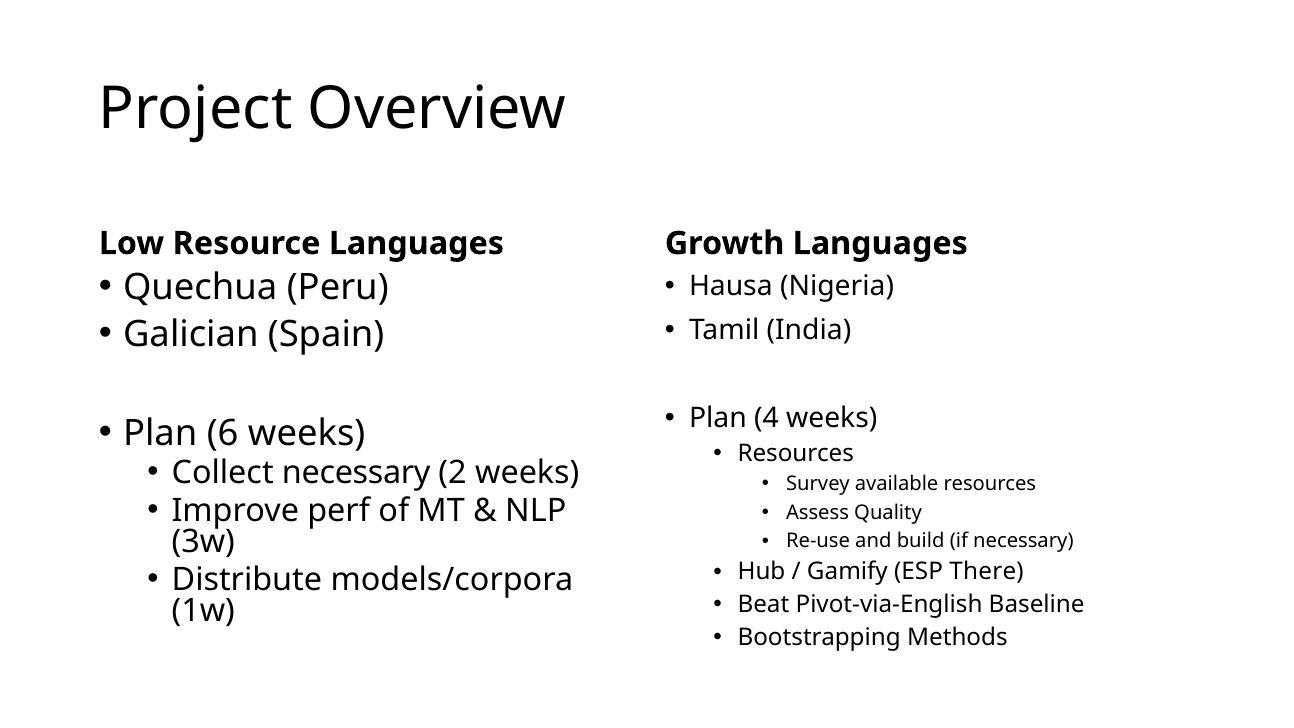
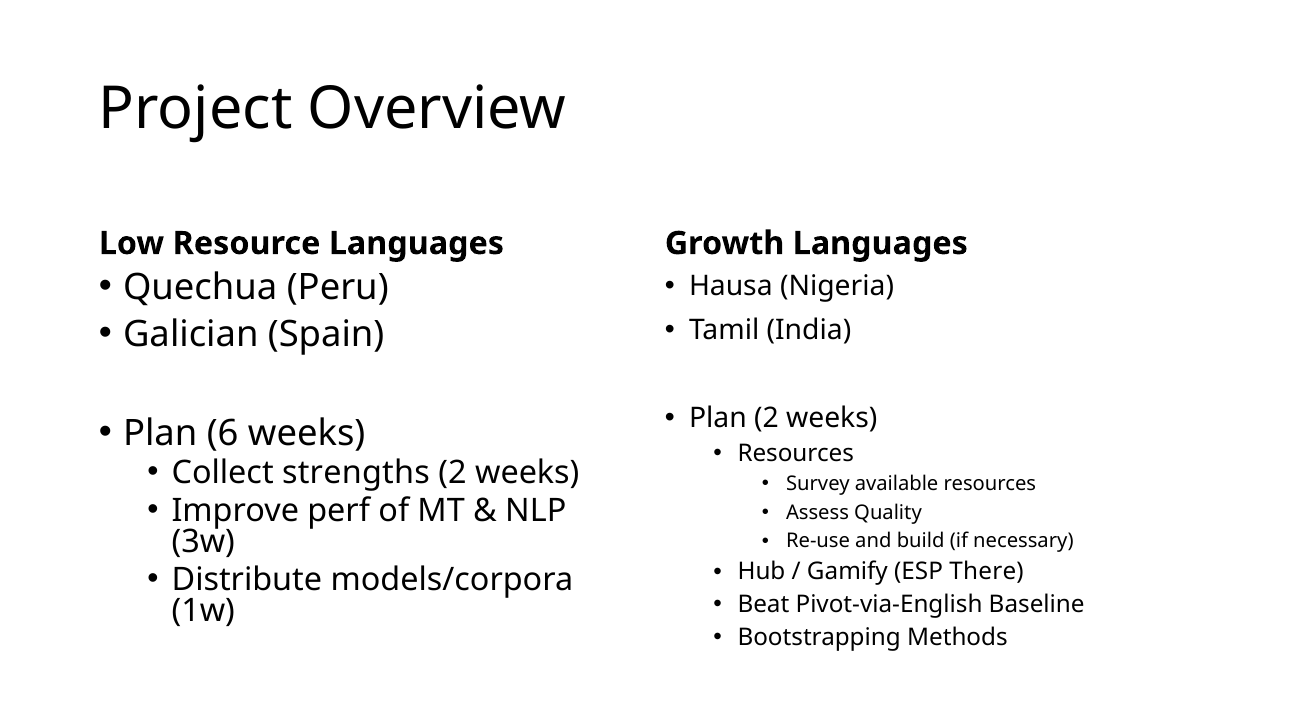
Plan 4: 4 -> 2 (766, 418)
Collect necessary: necessary -> strengths (356, 473)
